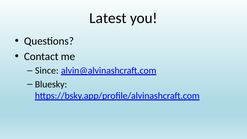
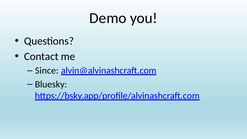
Latest: Latest -> Demo (108, 18)
